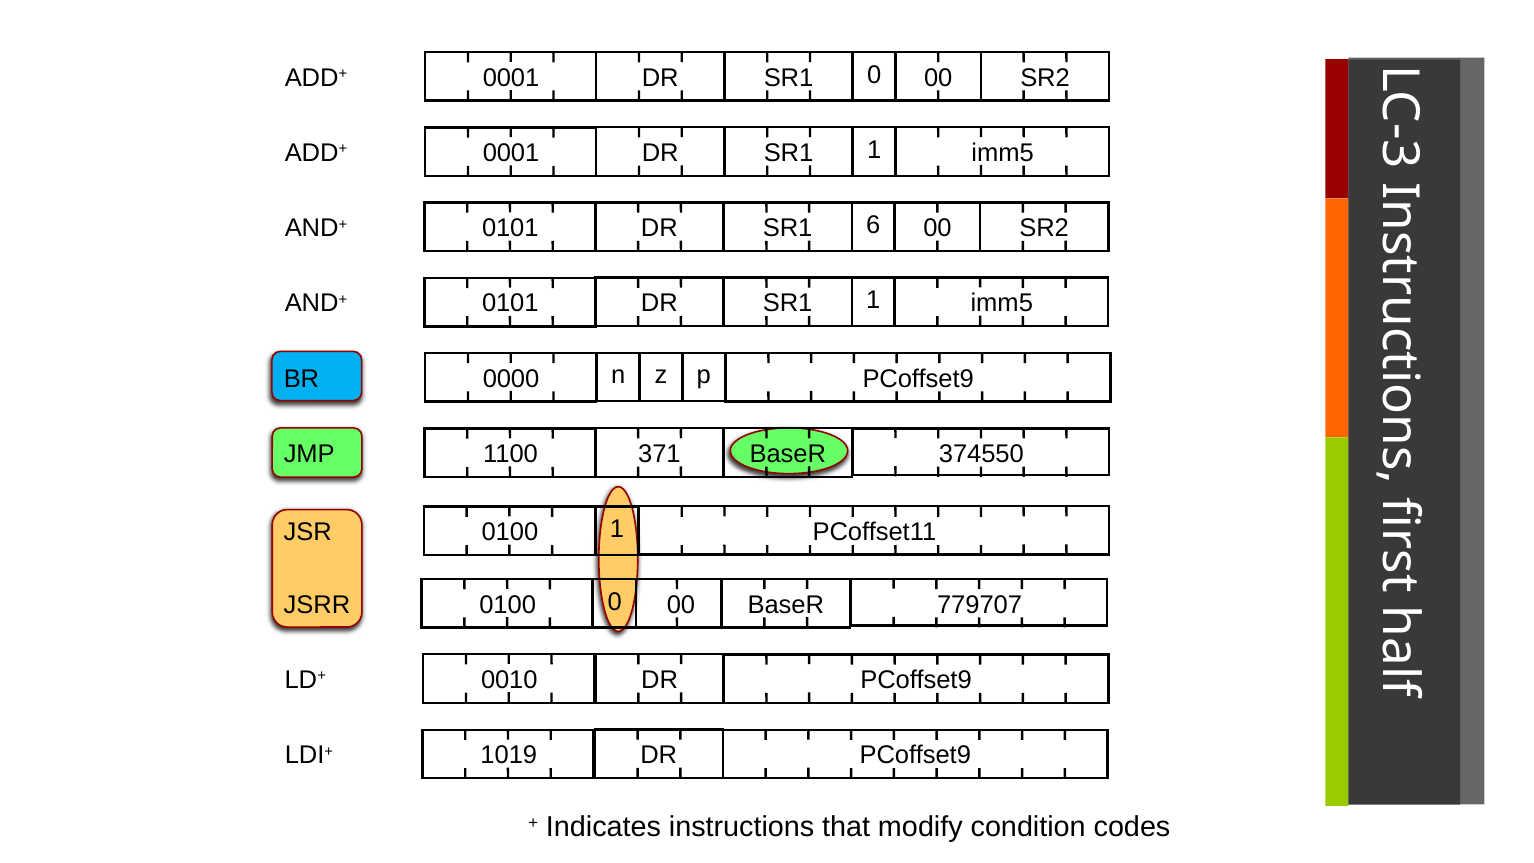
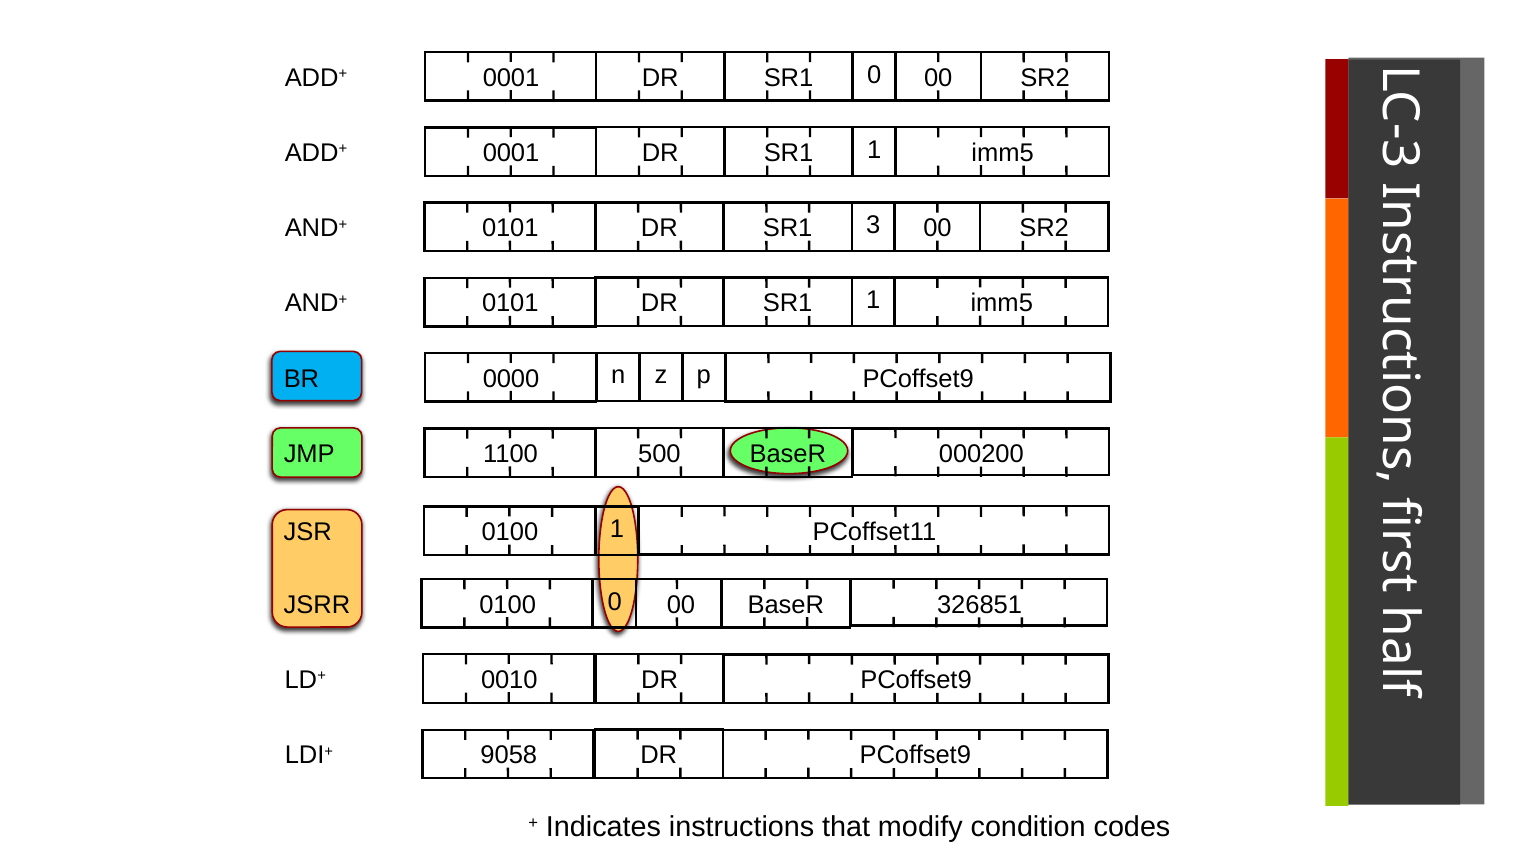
SR1 6: 6 -> 3 (873, 225)
371: 371 -> 500 (659, 454)
374550: 374550 -> 000200 (981, 454)
779707: 779707 -> 326851 (980, 605)
1019: 1019 -> 9058 (509, 755)
